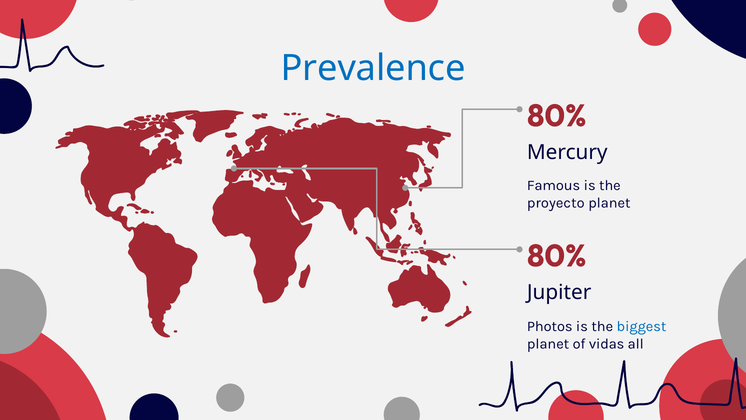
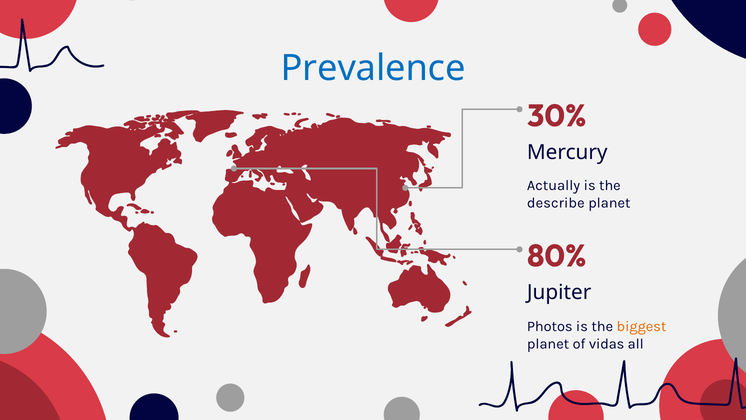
80%: 80% -> 30% (557, 116)
Famous: Famous -> Actually (554, 186)
proyecto: proyecto -> describe (556, 203)
biggest colour: blue -> orange (641, 326)
